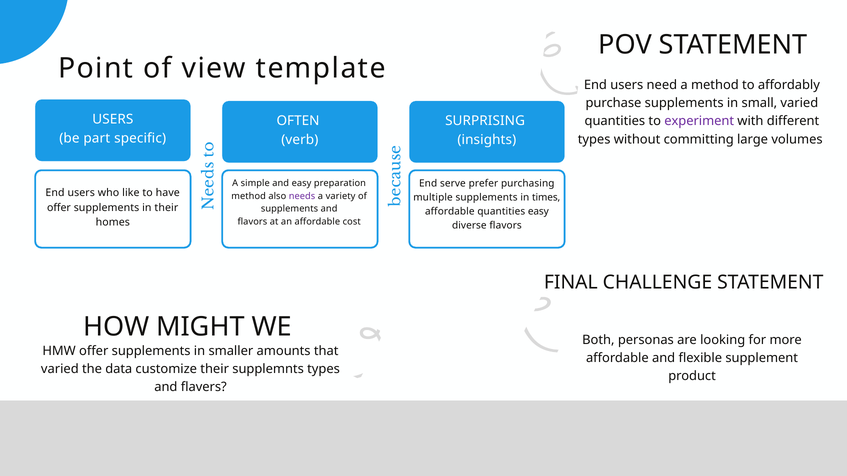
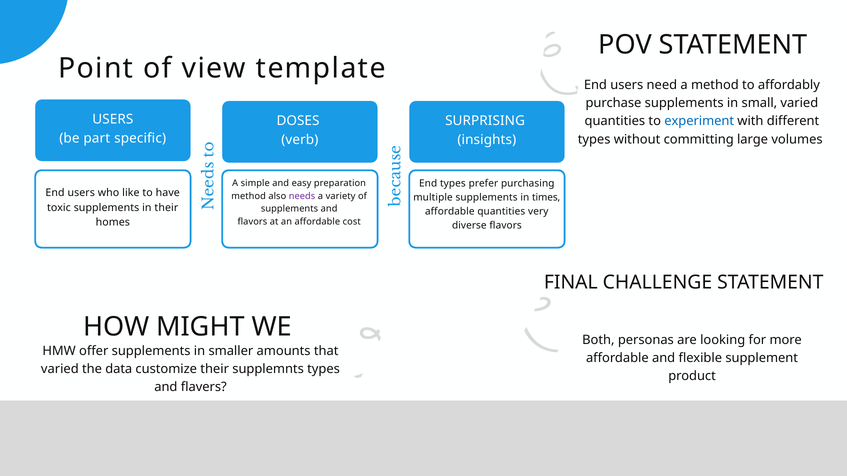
OFTEN: OFTEN -> DOSES (298, 121)
experiment colour: purple -> blue (699, 121)
End serve: serve -> types (453, 184)
offer: offer -> toxic (59, 208)
quantities easy: easy -> very (538, 212)
